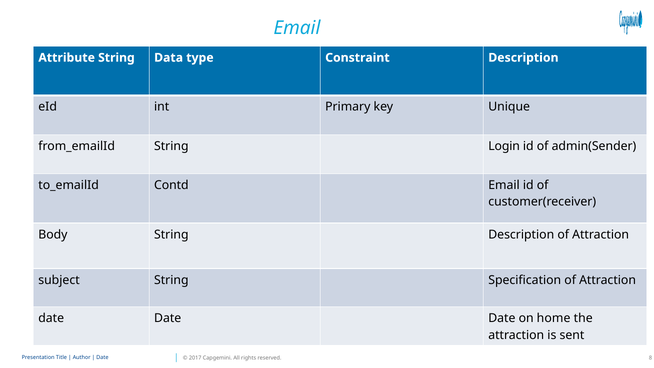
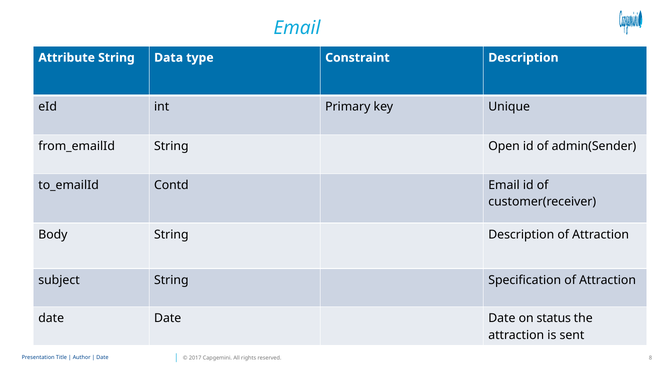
Login: Login -> Open (504, 146)
home: home -> status (554, 318)
